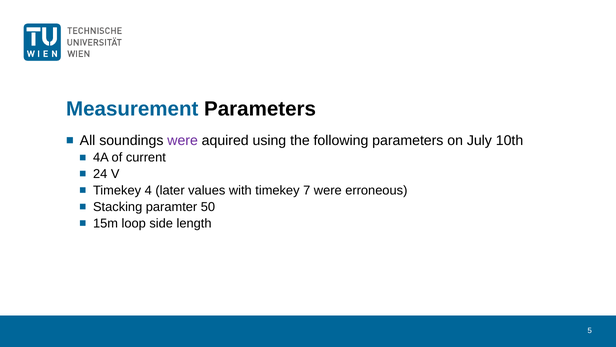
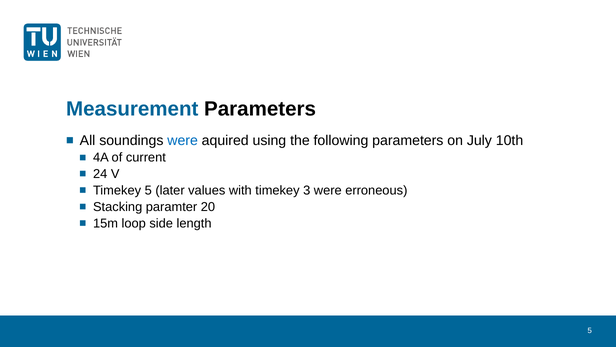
were colour: purple -> blue (183, 140)
Timekey 4: 4 -> 5 (148, 190)
7: 7 -> 3 (307, 190)
50: 50 -> 20 (208, 207)
